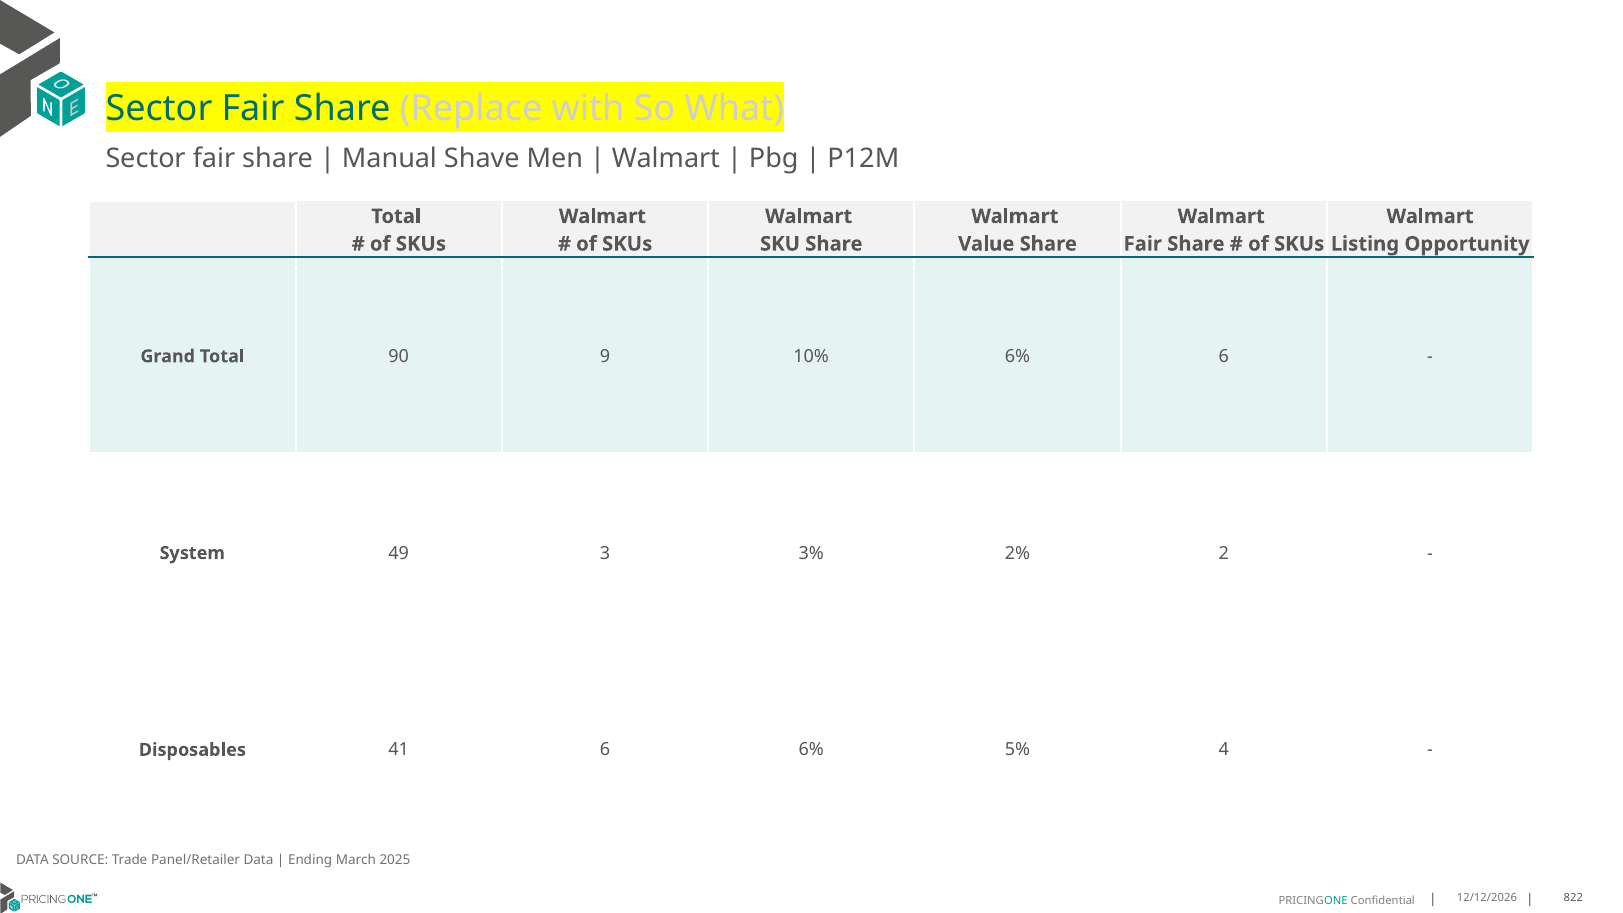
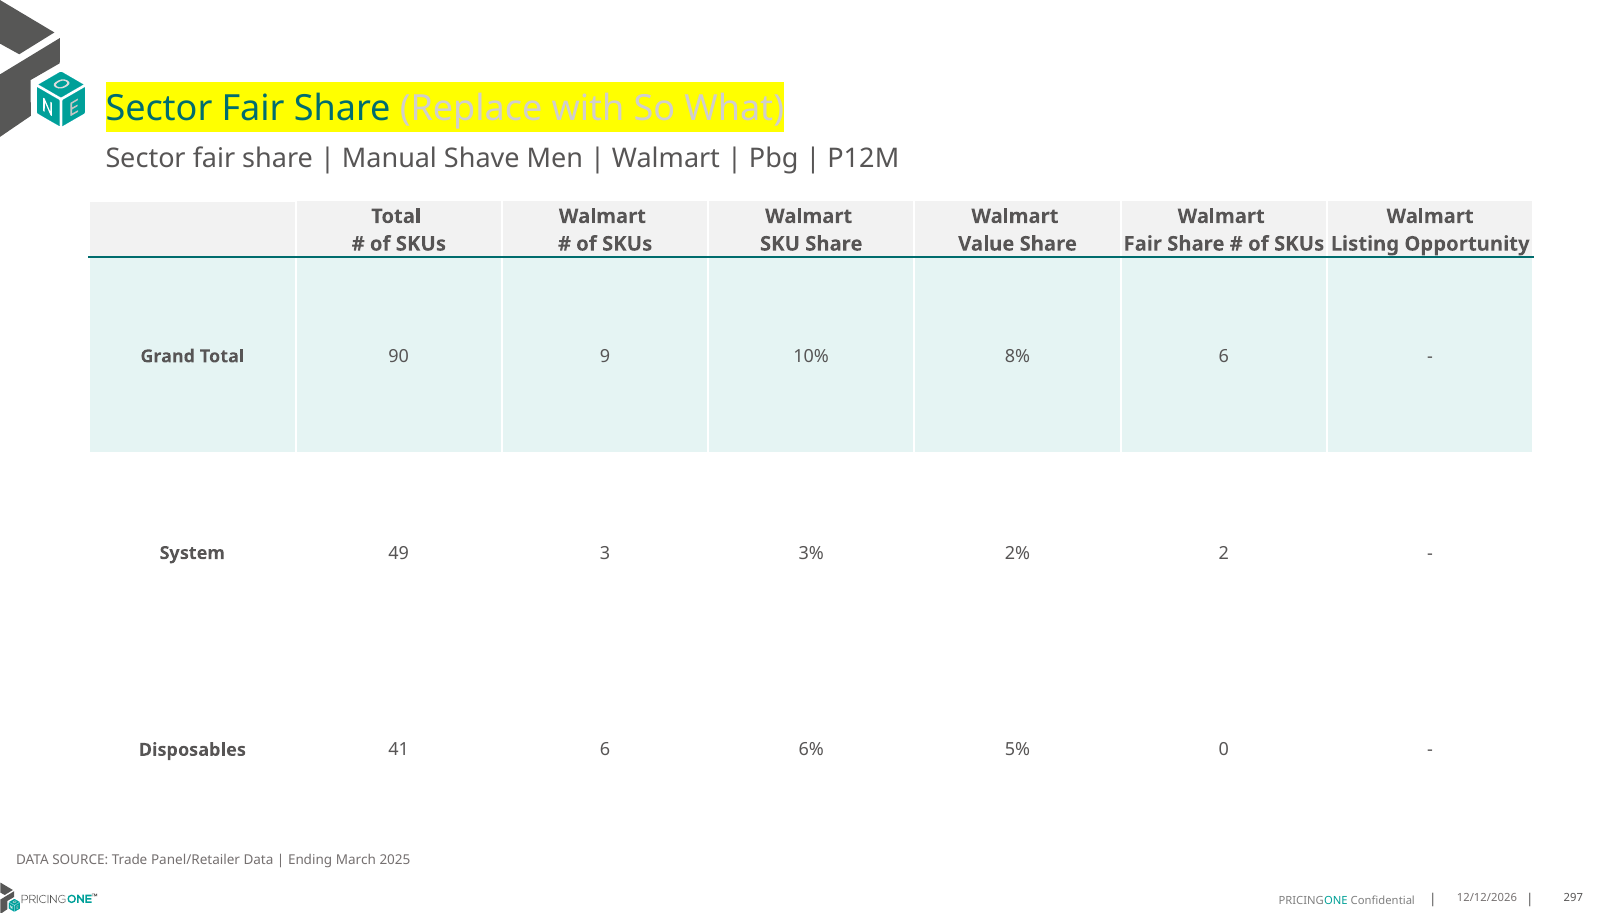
10% 6%: 6% -> 8% (1017, 356)
4: 4 -> 0 (1224, 750)
822: 822 -> 297 (1573, 898)
